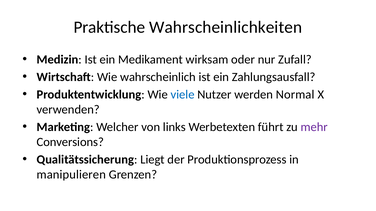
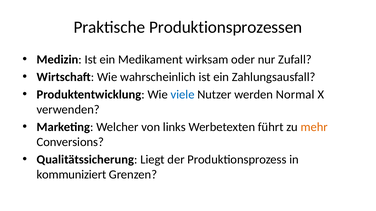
Wahrscheinlichkeiten: Wahrscheinlichkeiten -> Produktionsprozessen (226, 27)
mehr colour: purple -> orange (314, 127)
manipulieren: manipulieren -> kommuniziert (71, 175)
